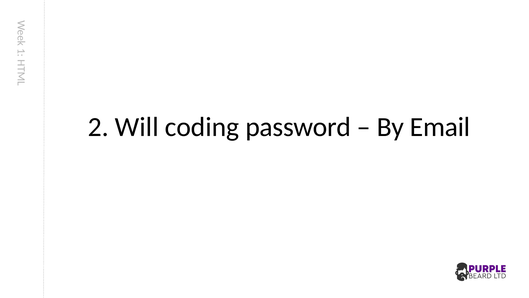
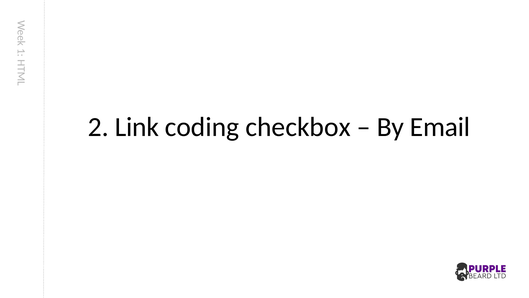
Will: Will -> Link (137, 127)
password: password -> checkbox (298, 127)
